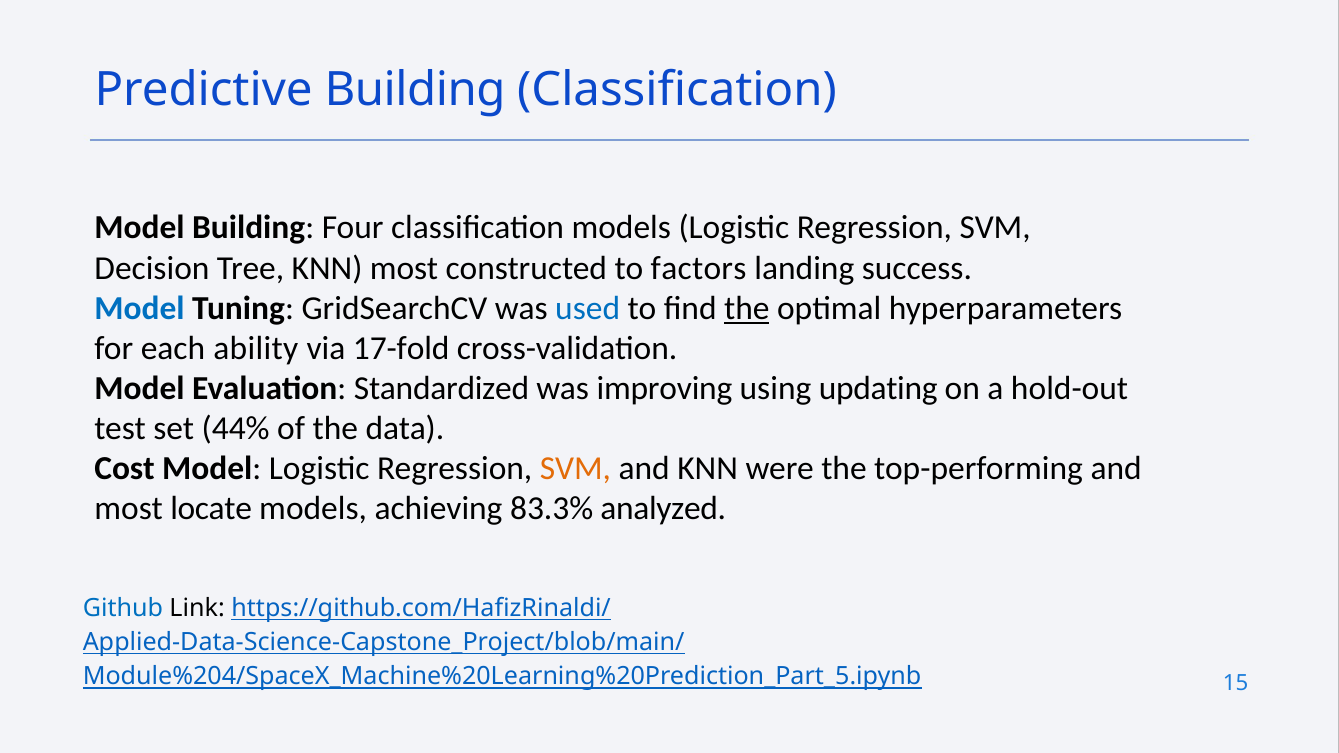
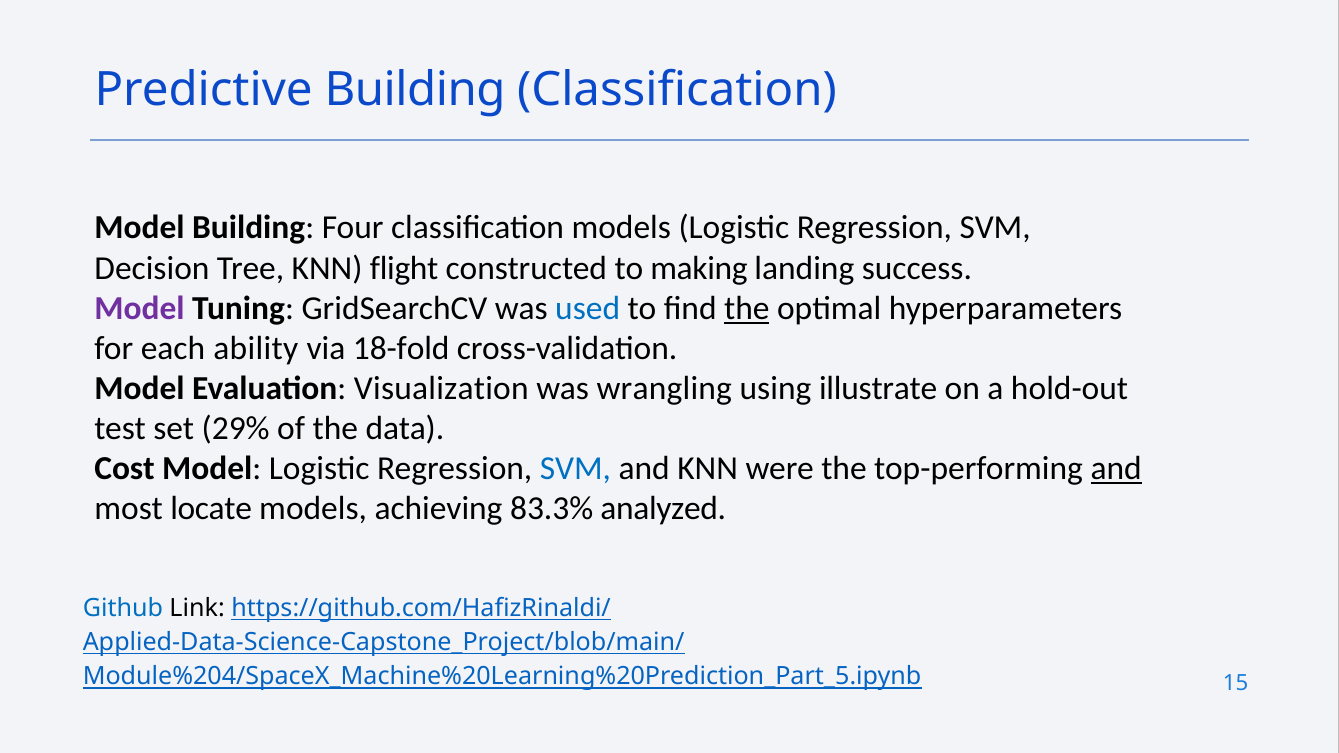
KNN most: most -> flight (404, 268)
factors: factors -> making (699, 268)
Model colour: blue -> purple (140, 308)
17-fold: 17-fold -> 18-fold (401, 348)
Standardized: Standardized -> Visualization (441, 389)
improving: improving -> wrangling (664, 389)
updating: updating -> illustrate (878, 389)
44%: 44% -> 29% (236, 429)
SVM colour: orange -> blue (575, 469)
and underline: none -> present (1116, 469)
